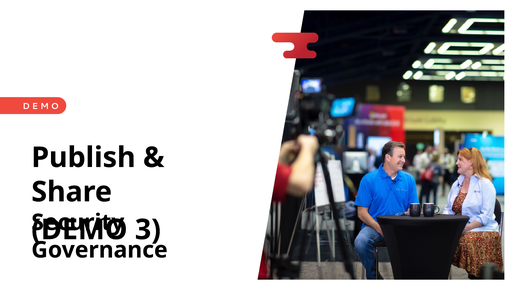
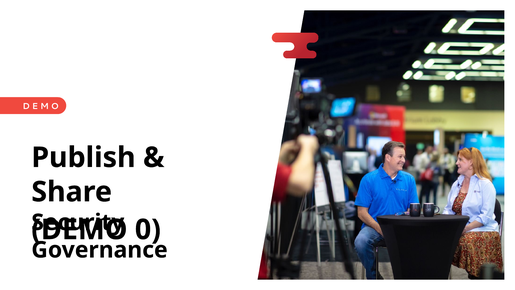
3: 3 -> 0 (148, 230)
